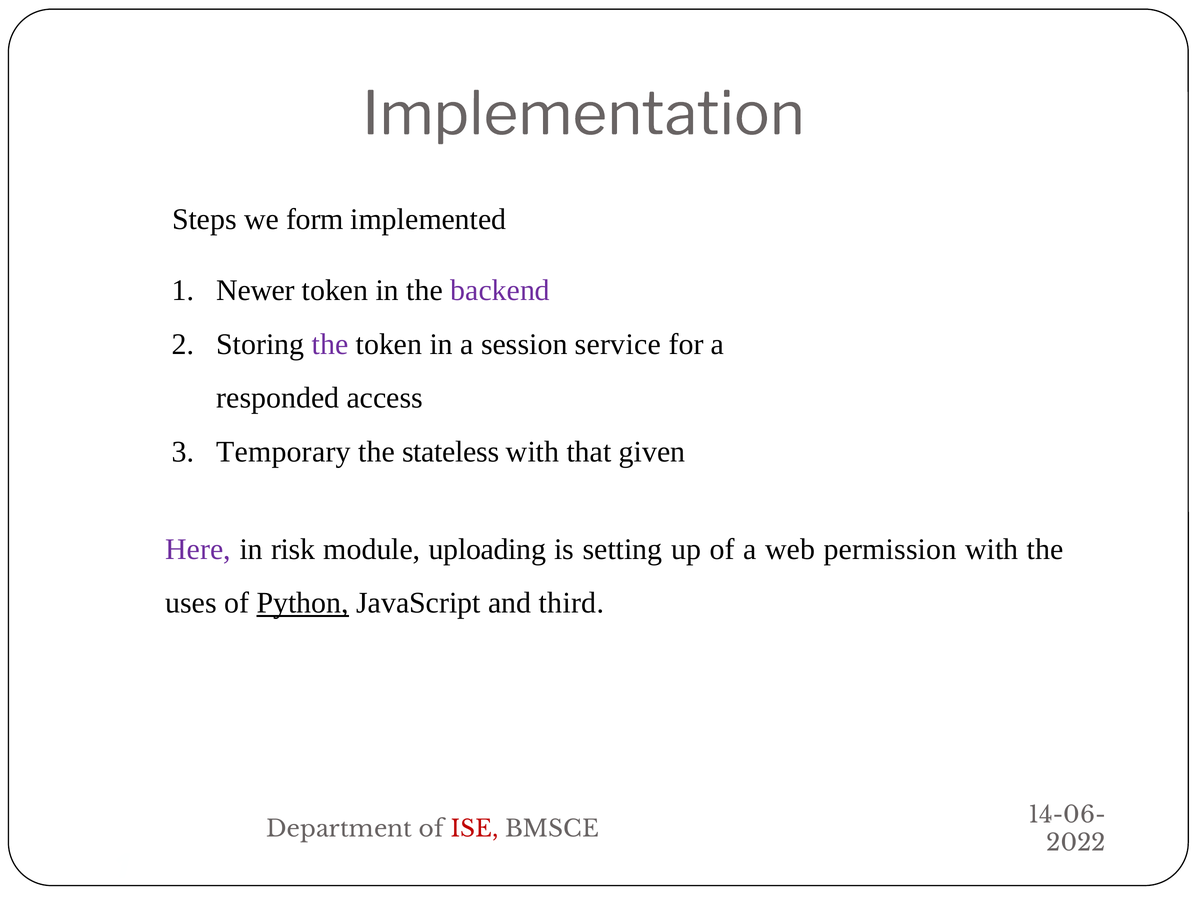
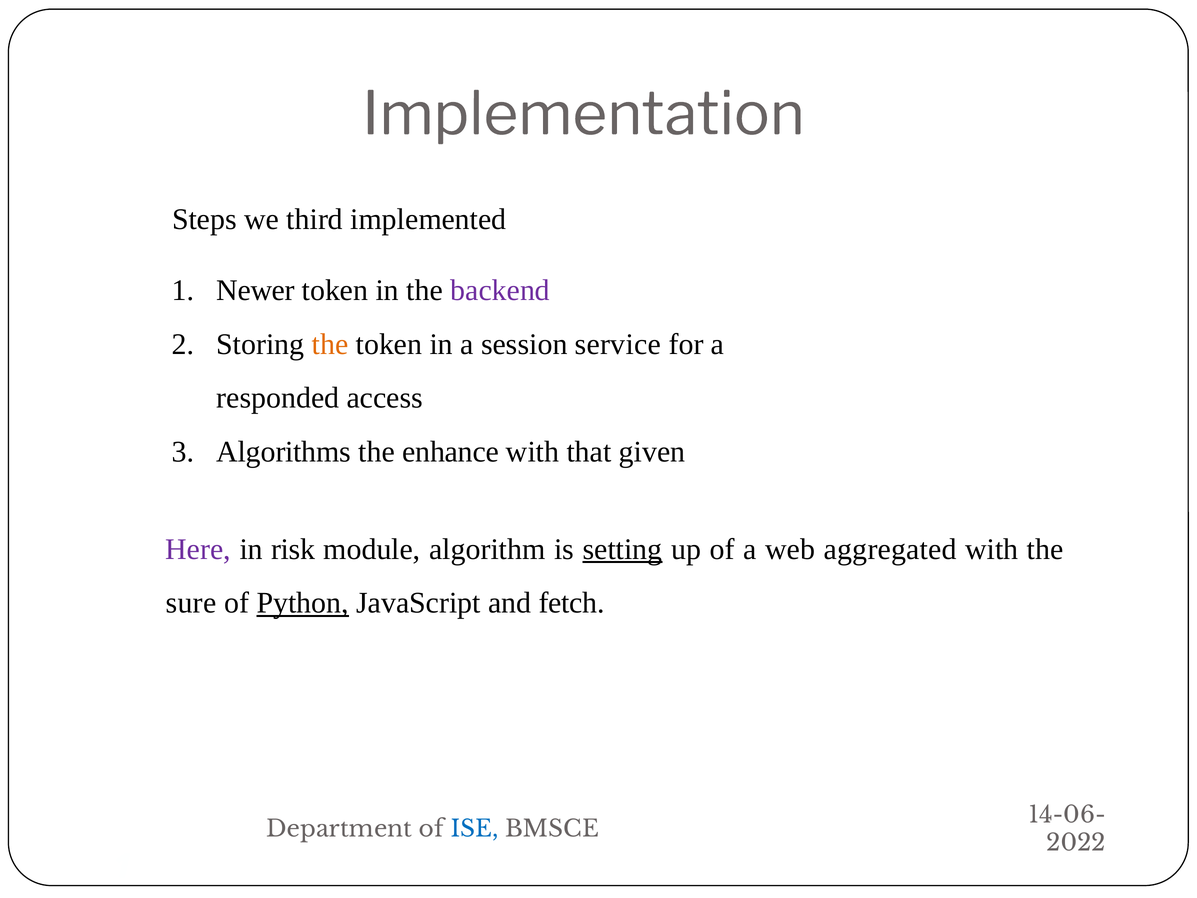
form: form -> third (315, 220)
the colour: purple -> orange (330, 344)
Temporary: Temporary -> Algorithms (284, 452)
stateless: stateless -> enhance (451, 452)
uploading: uploading -> algorithm (487, 549)
setting underline: none -> present (623, 549)
permission: permission -> aggregated (890, 549)
uses: uses -> sure (191, 603)
third: third -> fetch (572, 603)
ISE colour: red -> blue (475, 829)
